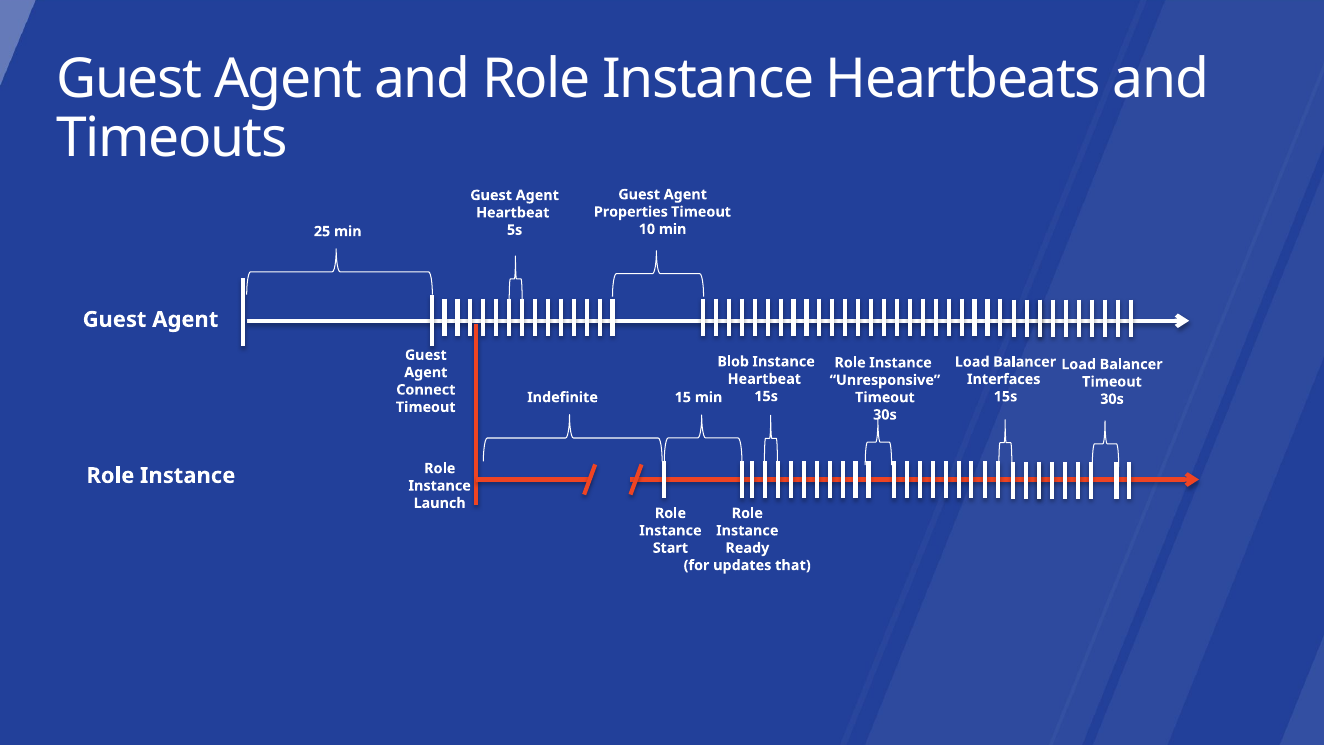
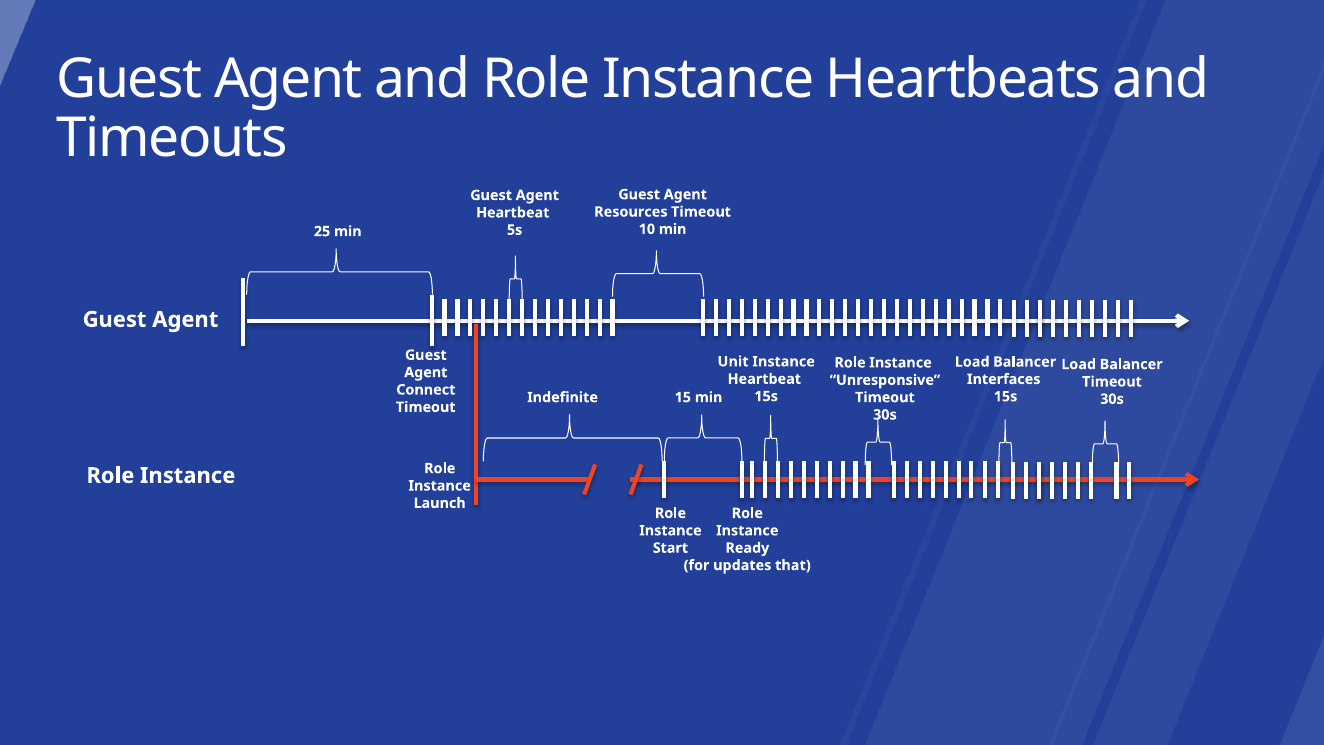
Properties: Properties -> Resources (631, 212)
Blob: Blob -> Unit (733, 362)
